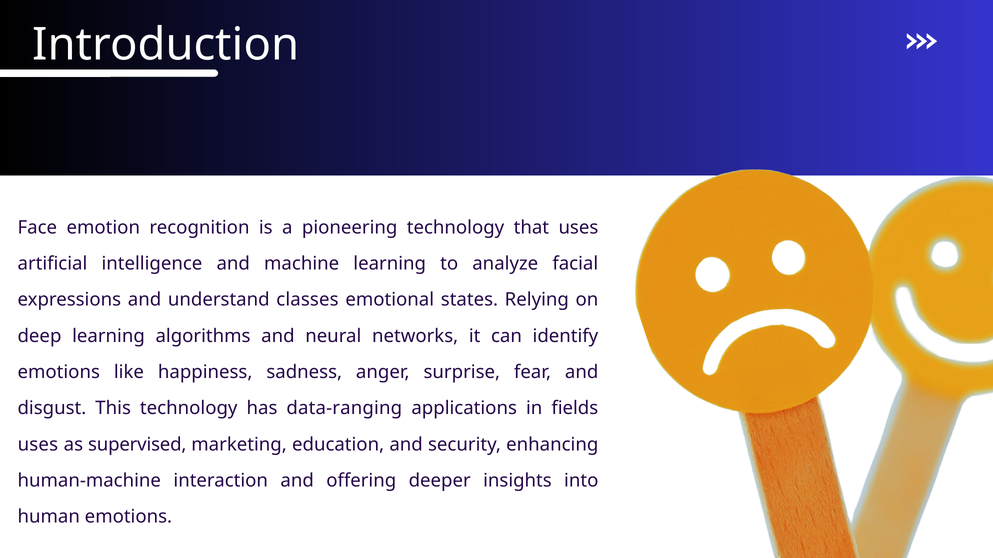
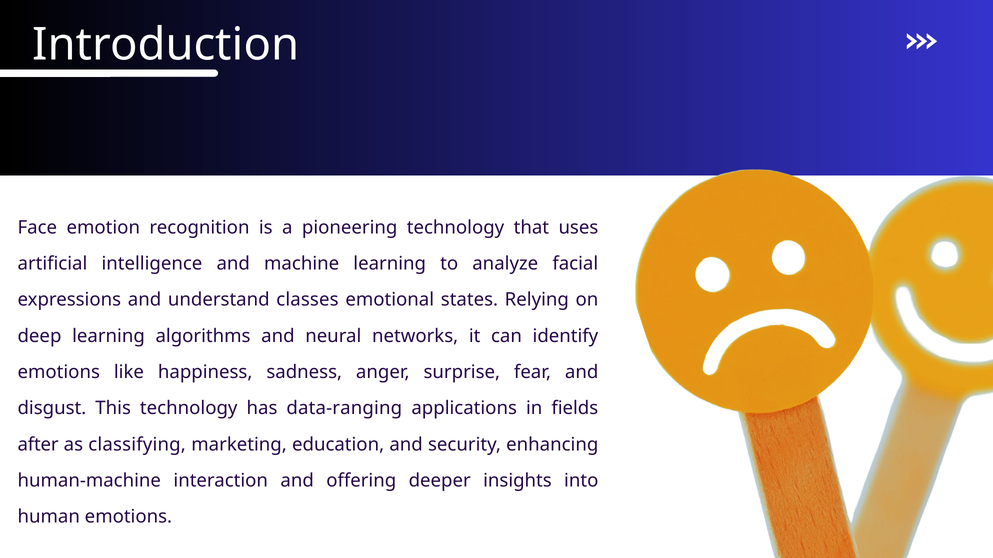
uses: uses -> after (38, 445)
supervised: supervised -> classifying (137, 445)
